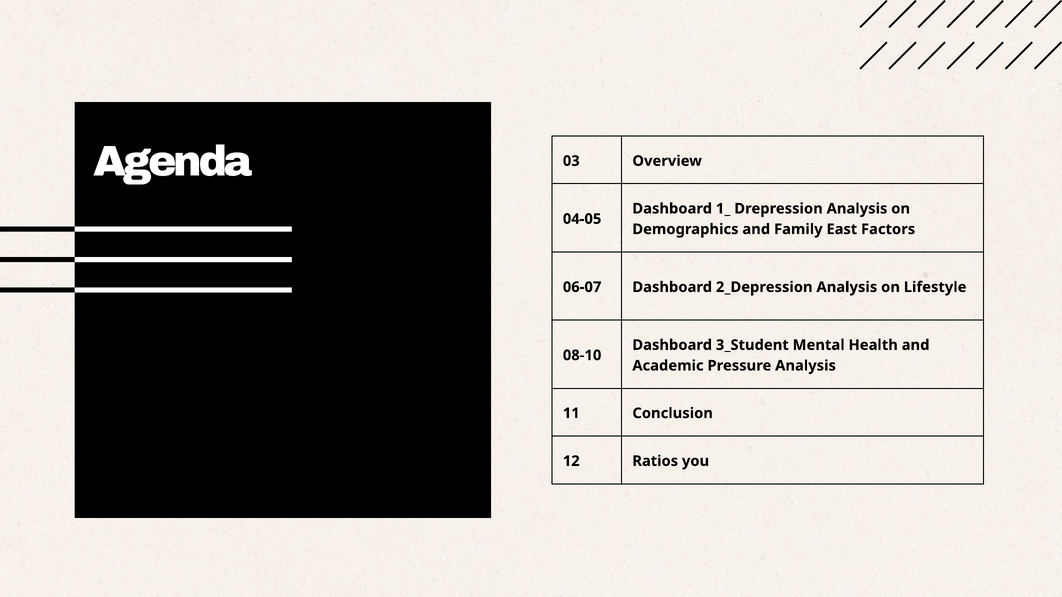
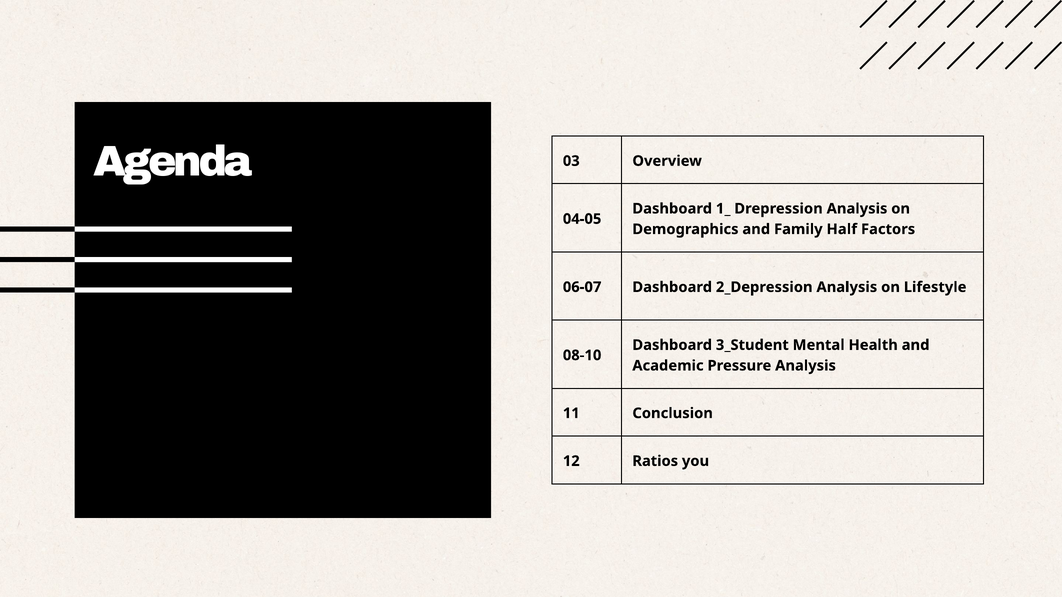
East: East -> Half (842, 229)
